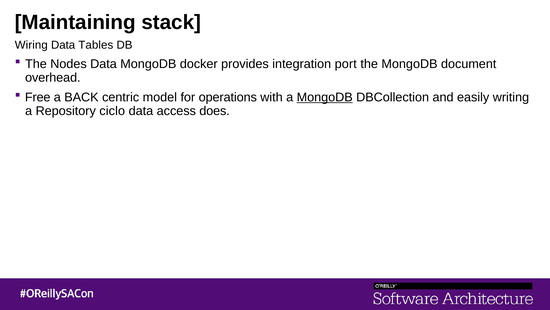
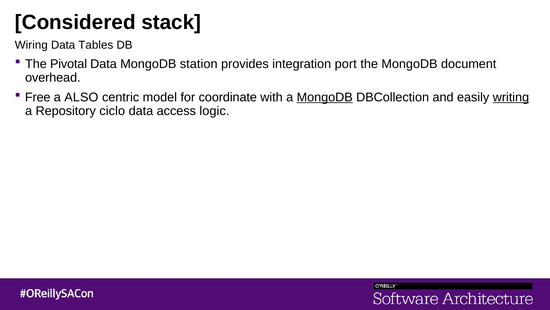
Maintaining: Maintaining -> Considered (75, 22)
Nodes: Nodes -> Pivotal (69, 64)
docker: docker -> station (199, 64)
BACK: BACK -> ALSO (81, 97)
operations: operations -> coordinate (228, 97)
writing underline: none -> present (511, 97)
does: does -> logic (214, 111)
